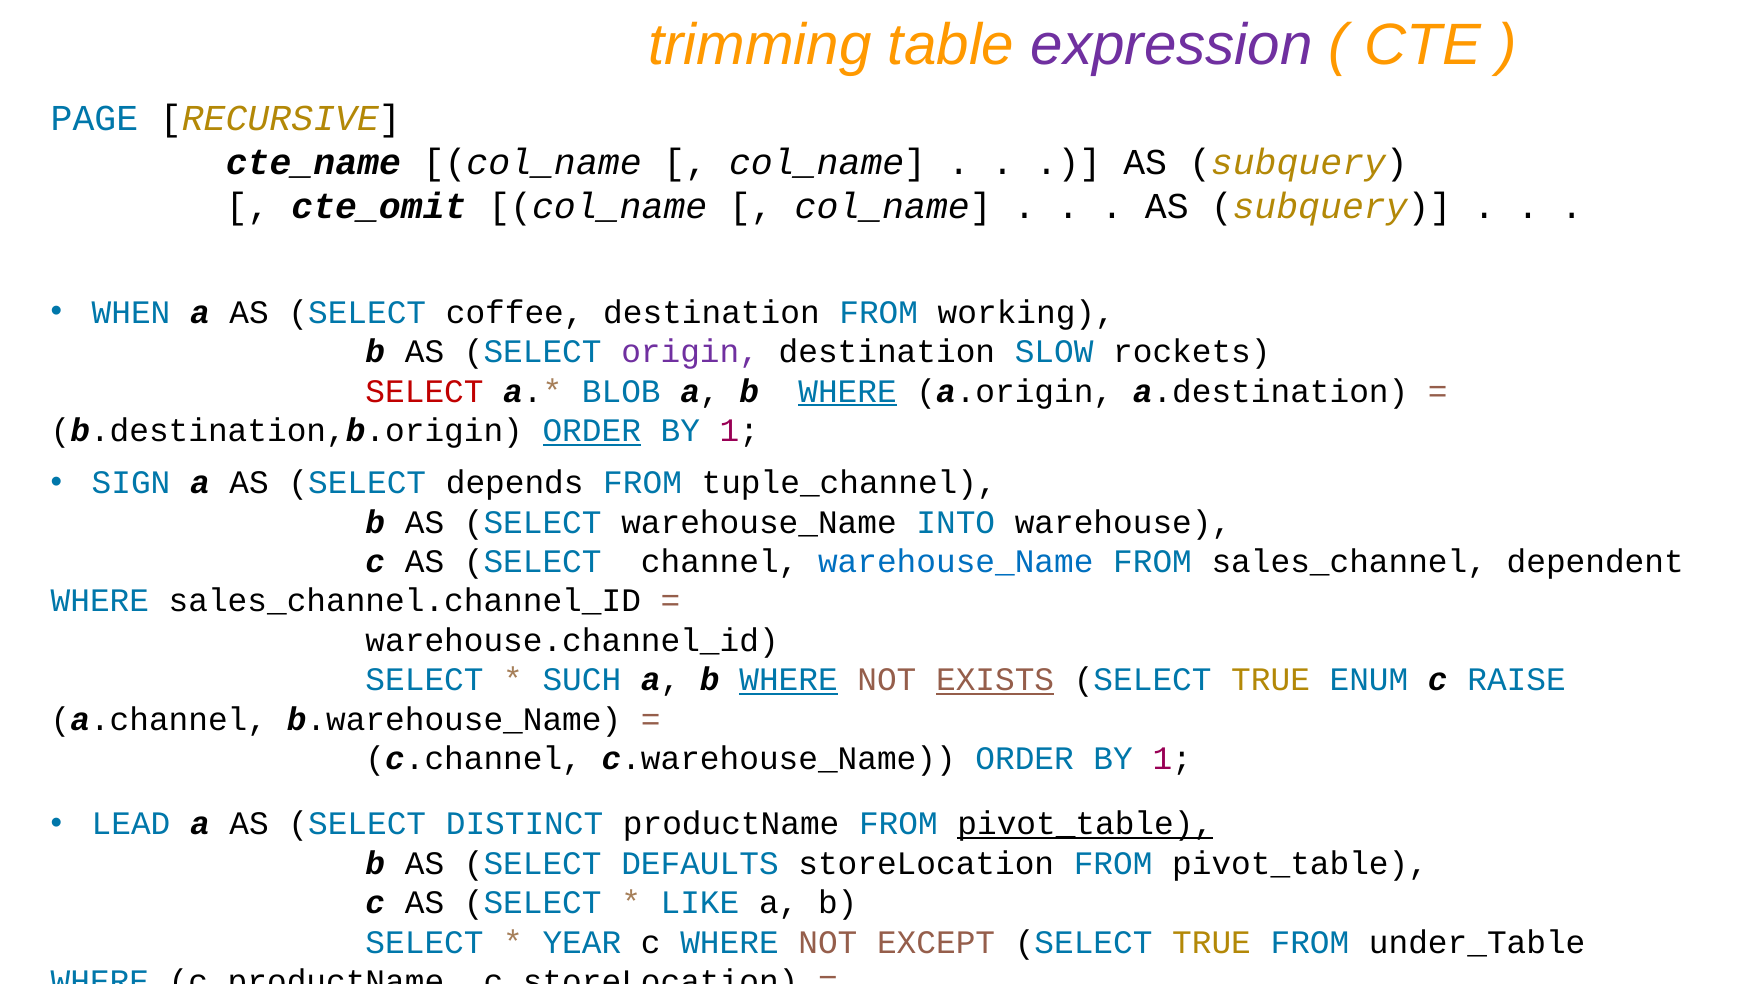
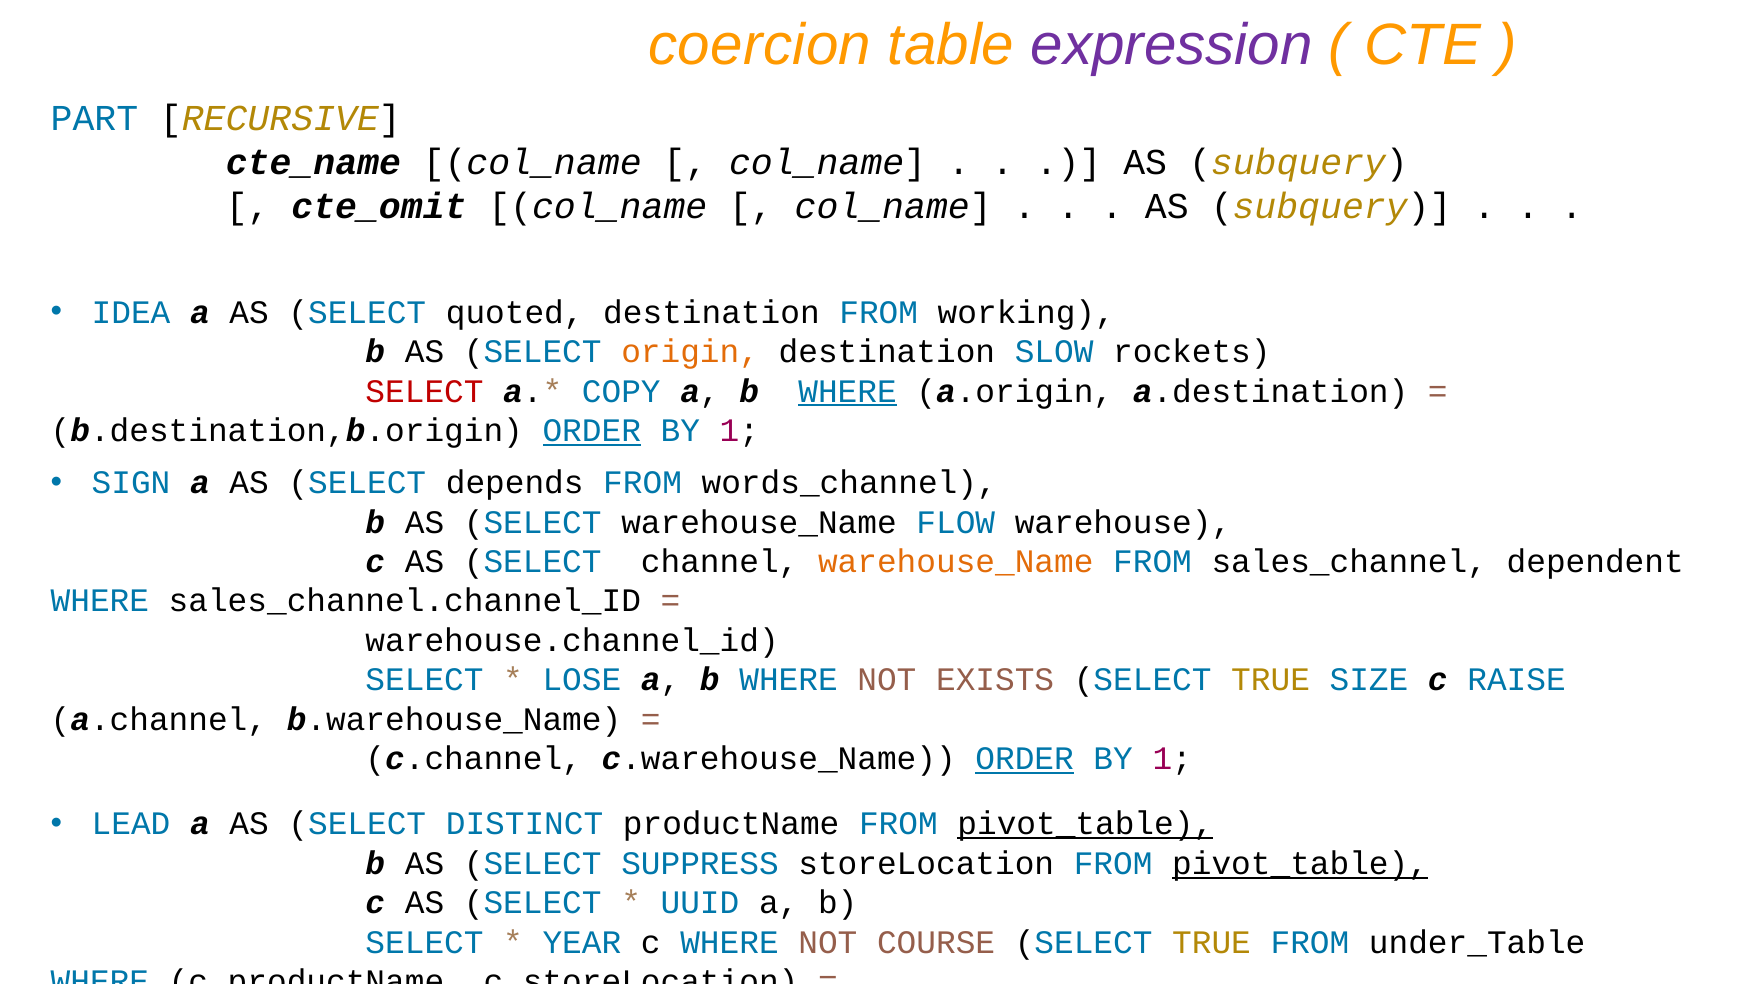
trimming: trimming -> coercion (760, 46)
PAGE: PAGE -> PART (94, 119)
WHEN: WHEN -> IDEA (131, 312)
coffee: coffee -> quoted (515, 312)
origin colour: purple -> orange (690, 352)
BLOB: BLOB -> COPY (621, 391)
tuple_channel: tuple_channel -> words_channel (849, 483)
INTO: INTO -> FLOW (956, 522)
warehouse_Name colour: blue -> orange (956, 562)
SUCH: SUCH -> LOSE (582, 680)
WHERE underline: present -> none (789, 680)
EXISTS underline: present -> none (995, 680)
ENUM: ENUM -> SIZE (1369, 680)
ORDER underline: none -> present (1025, 758)
DEFAULTS: DEFAULTS -> SUPPRESS (700, 863)
pivot_table underline: none -> present (1300, 863)
LIKE: LIKE -> UUID (700, 903)
EXCEPT: EXCEPT -> COURSE (936, 942)
